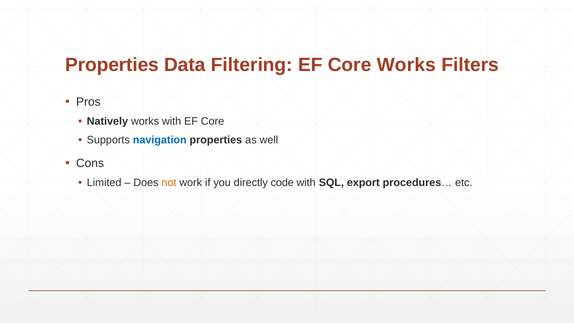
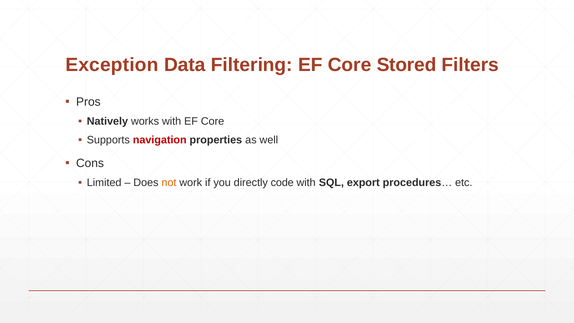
Properties: Properties -> Exception (112, 65)
Core Works: Works -> Stored (407, 65)
navigation colour: blue -> red (160, 140)
